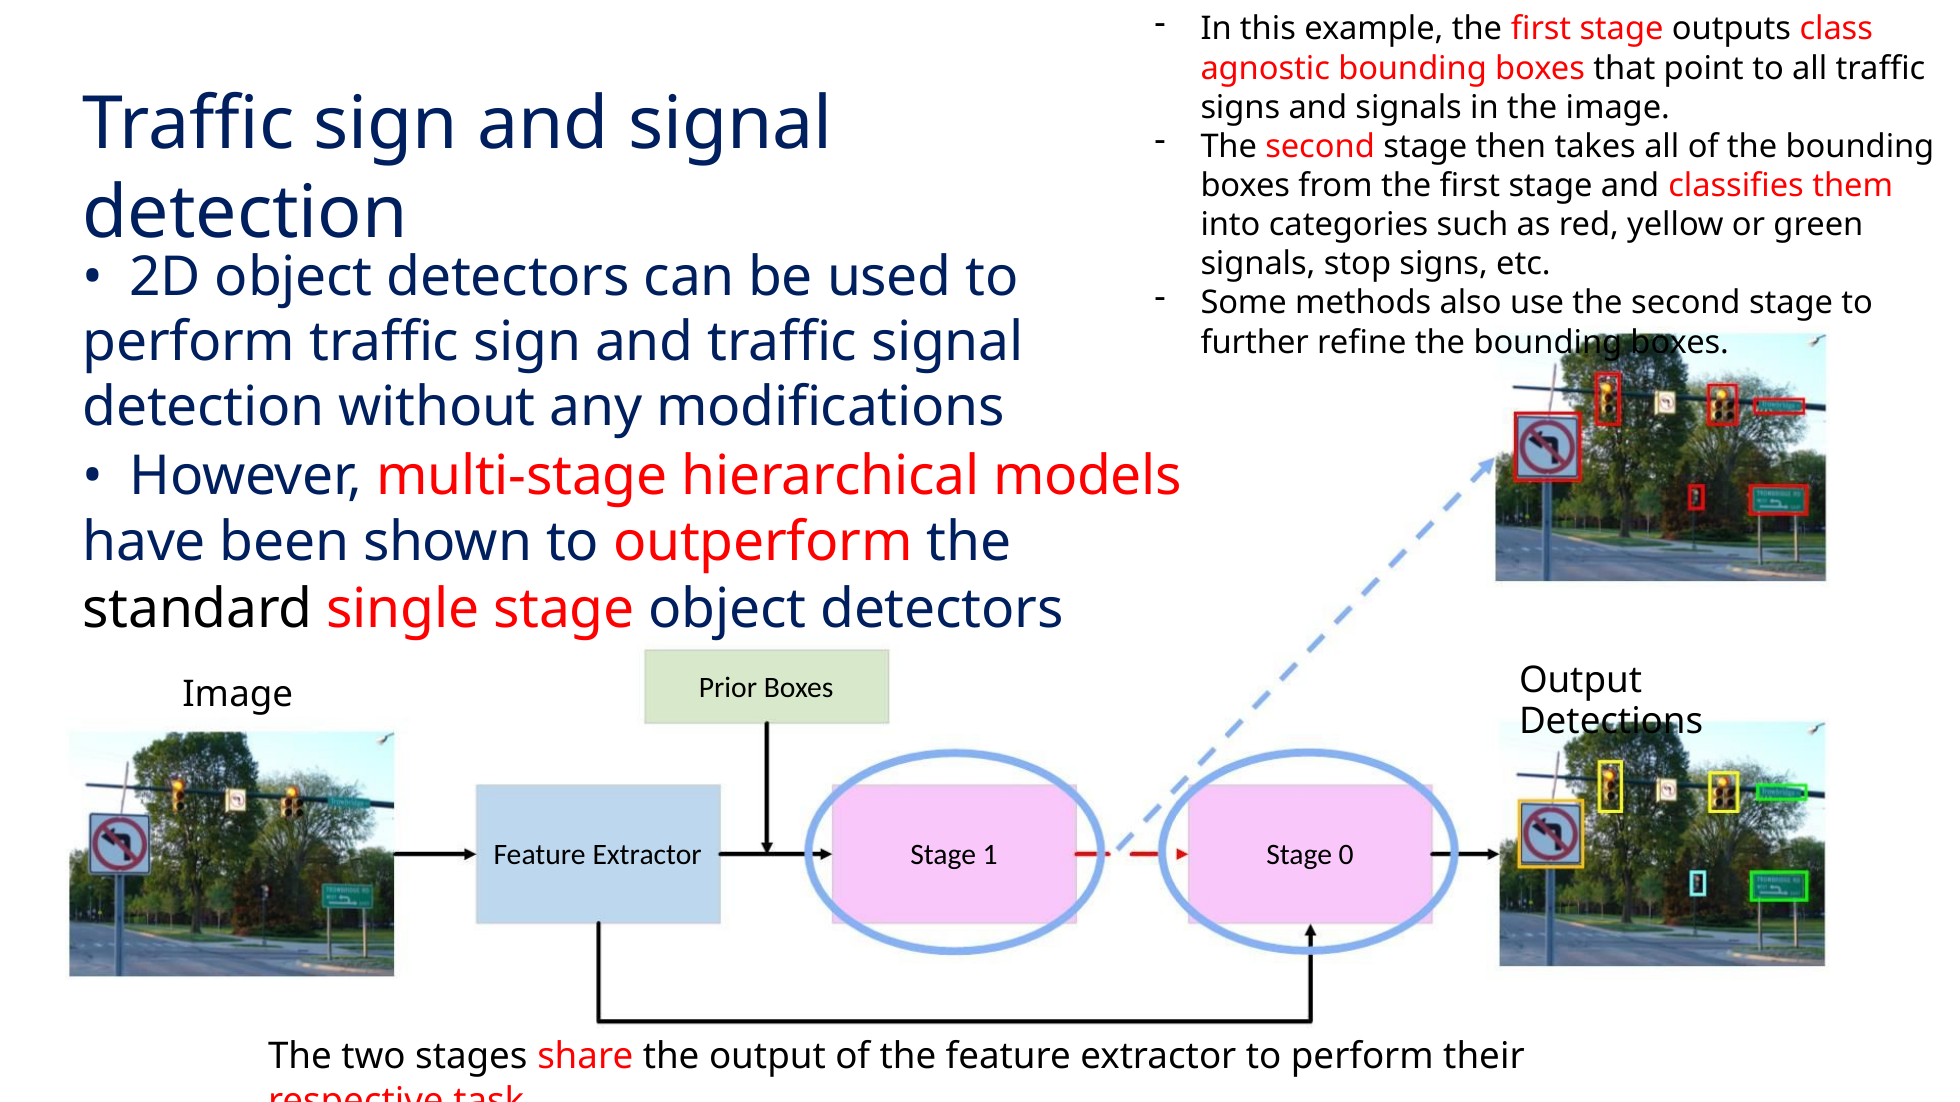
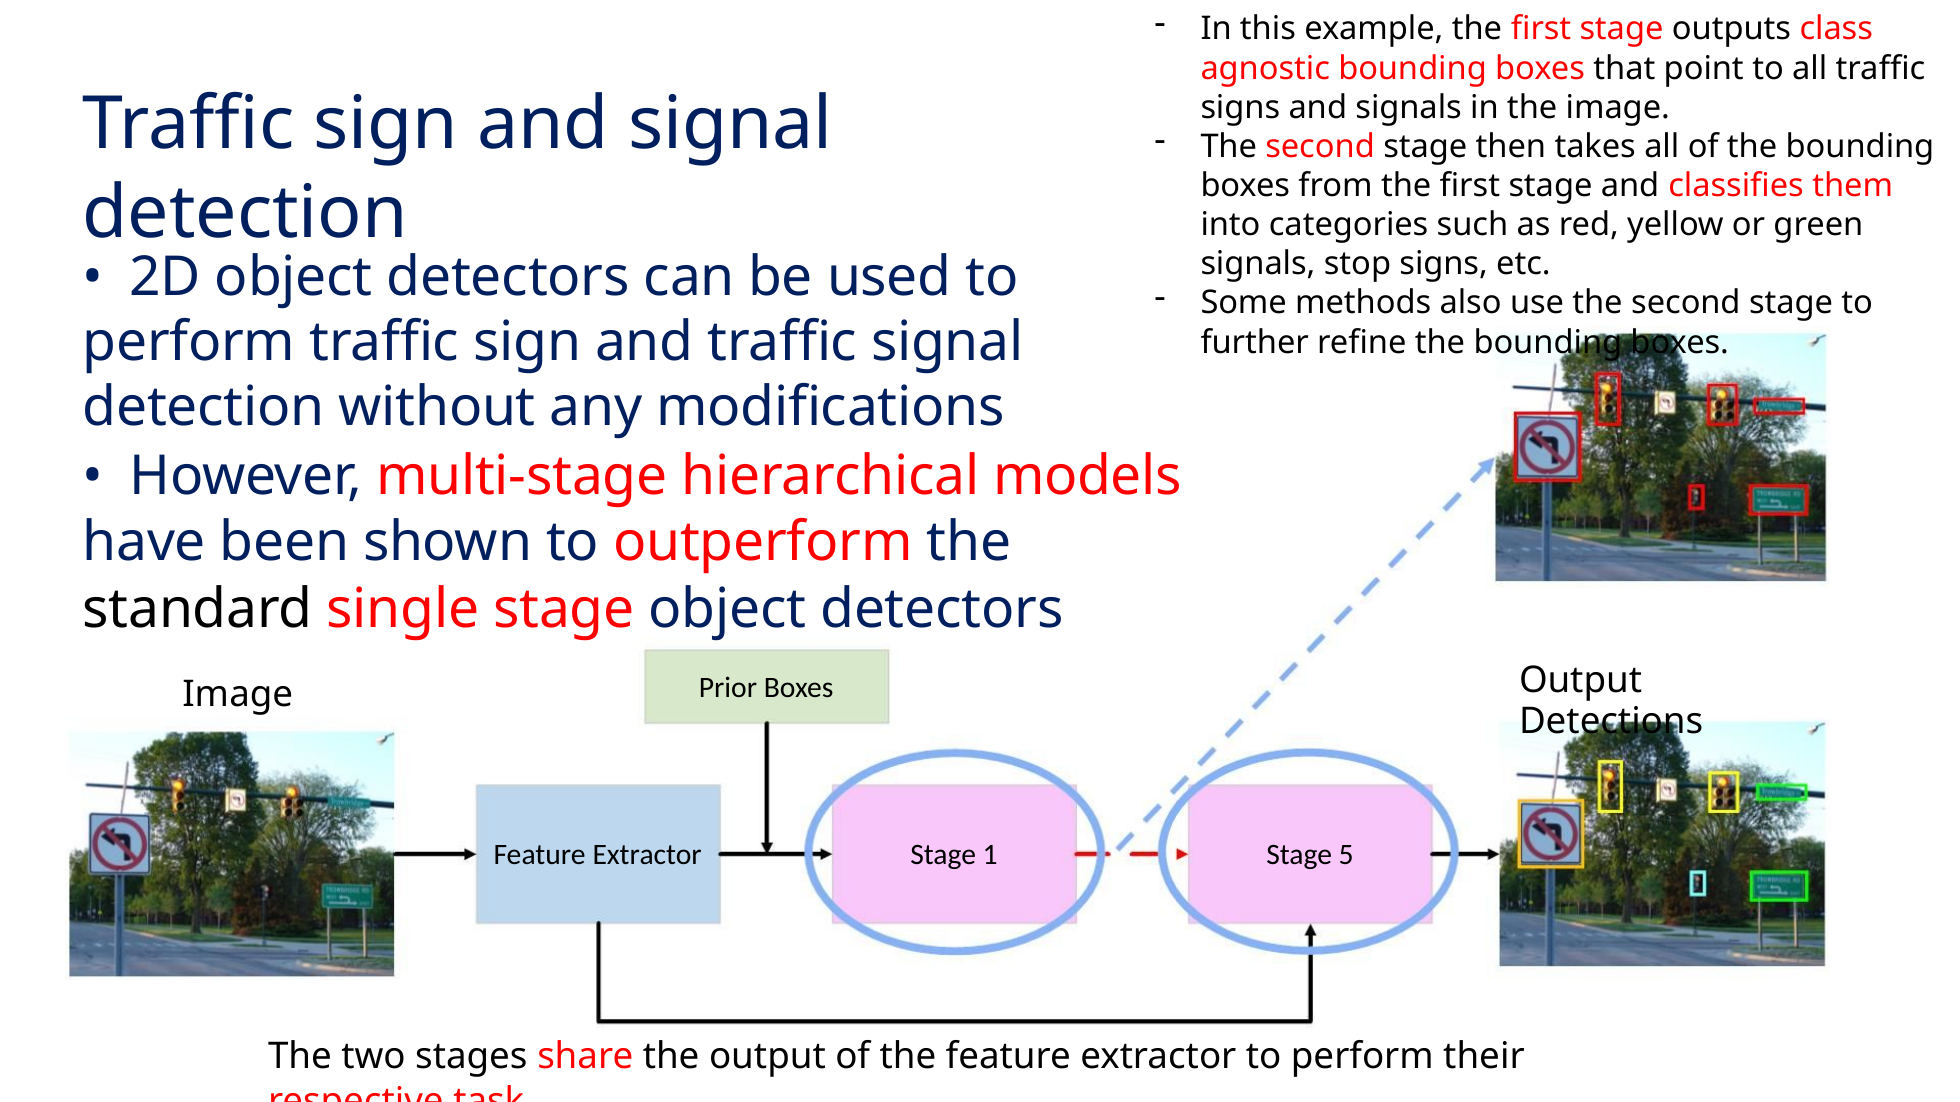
0: 0 -> 5 (1346, 855)
